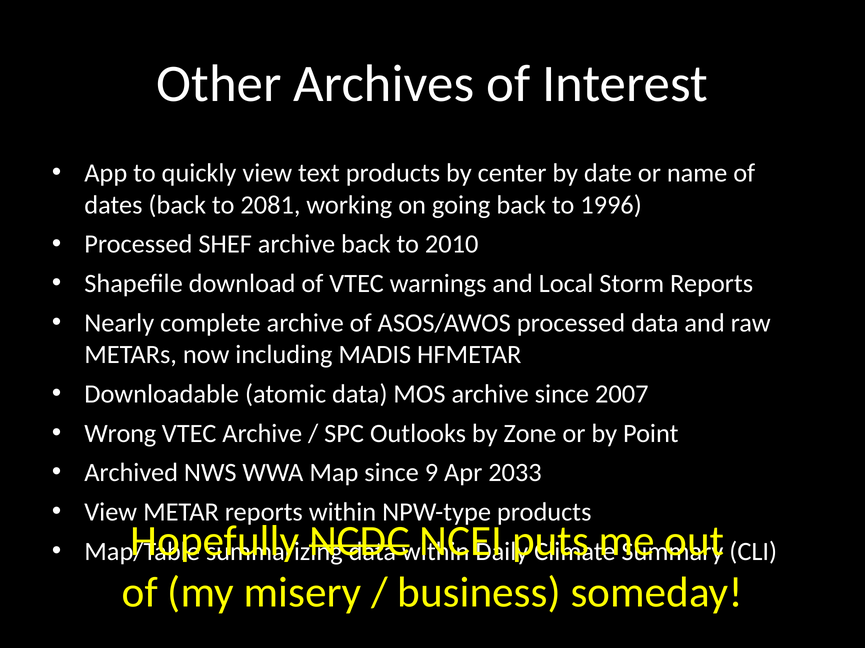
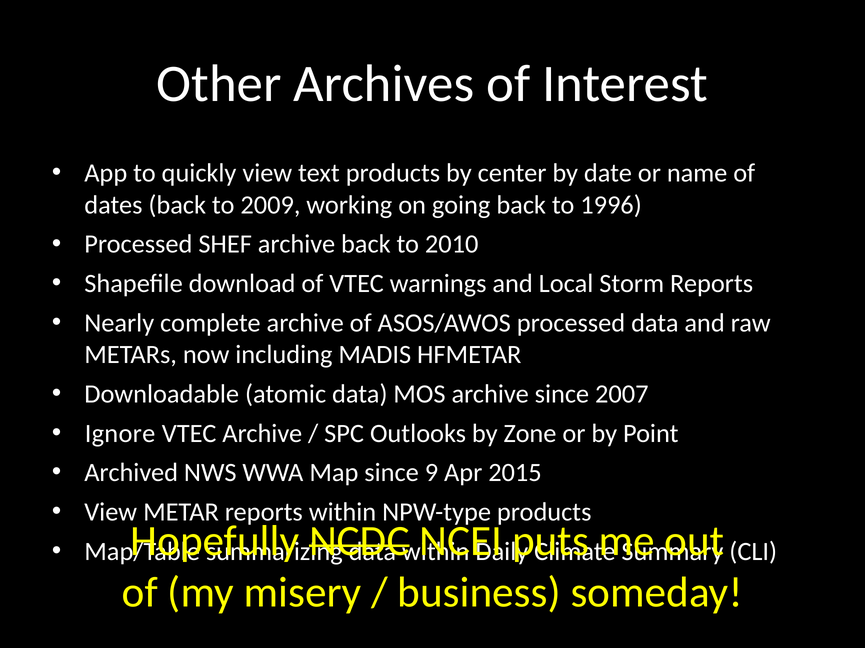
2081: 2081 -> 2009 (270, 205)
Wrong: Wrong -> Ignore (120, 434)
2033: 2033 -> 2015 (515, 473)
